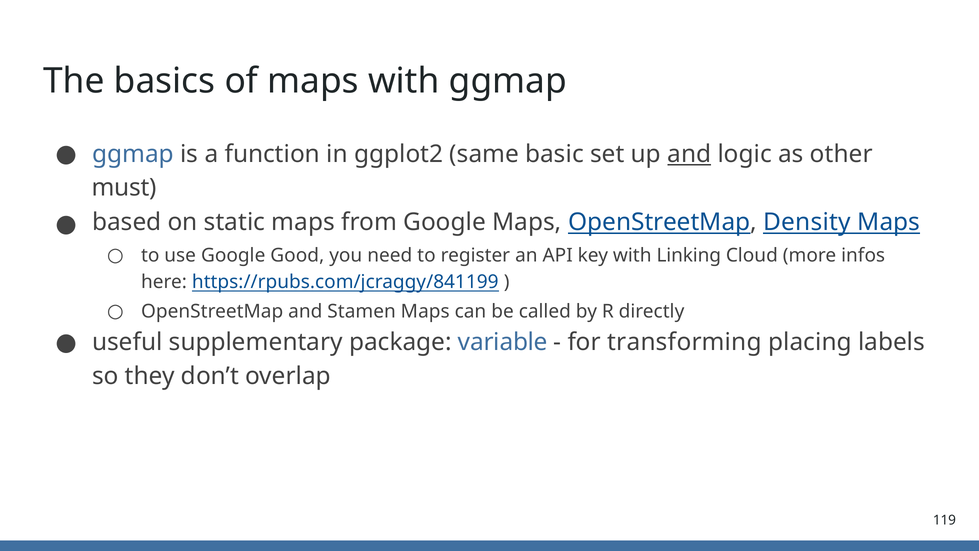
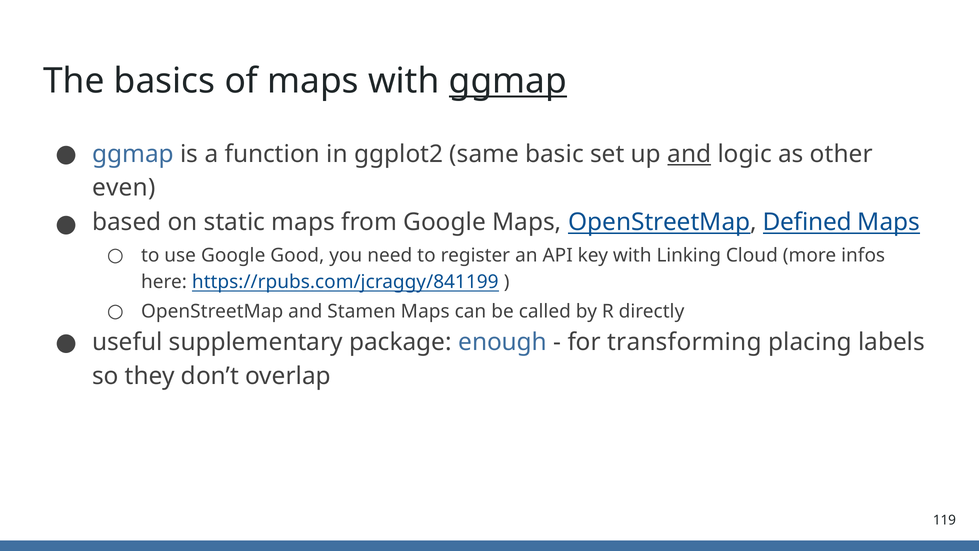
ggmap underline: none -> present (508, 81)
must: must -> even (124, 188)
Density: Density -> Defined (807, 222)
variable: variable -> enough (503, 342)
